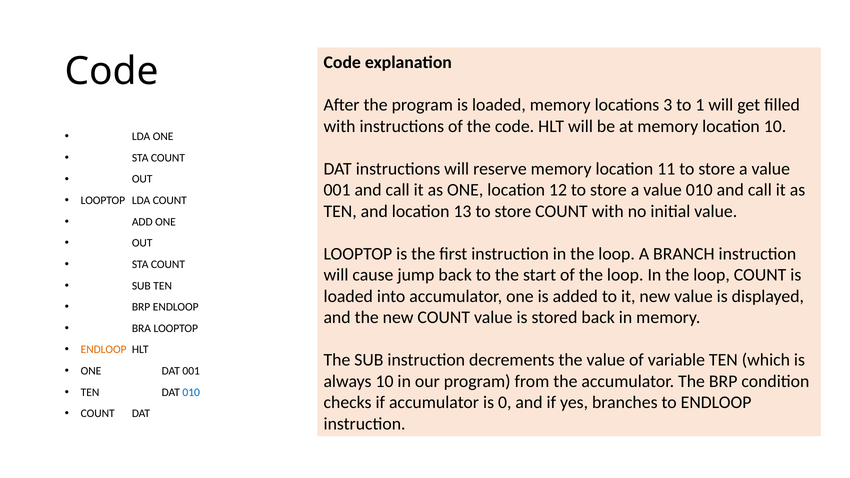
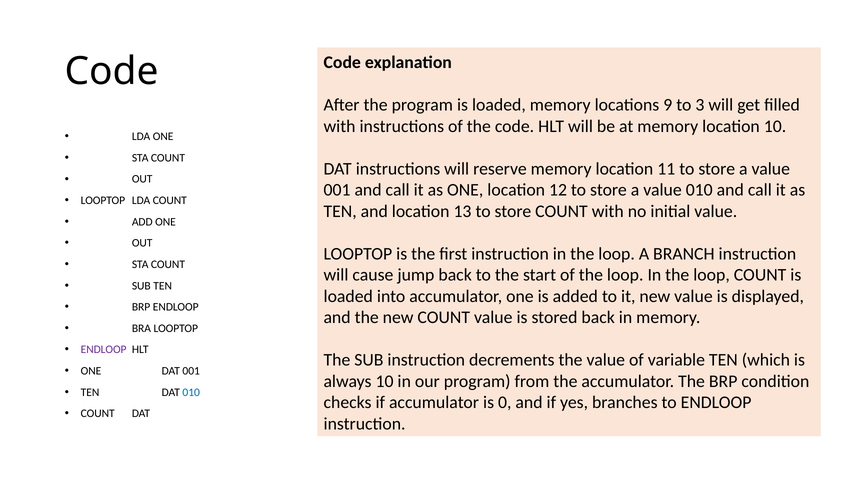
3: 3 -> 9 (668, 105)
1: 1 -> 3 (700, 105)
ENDLOOP colour: orange -> purple (104, 350)
